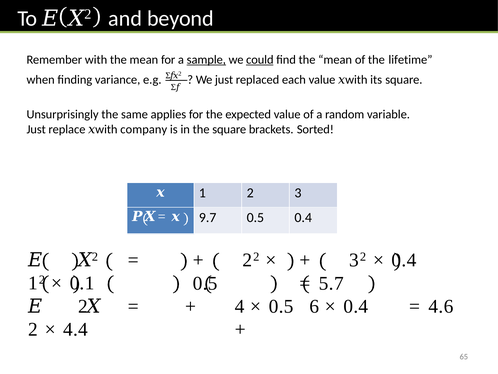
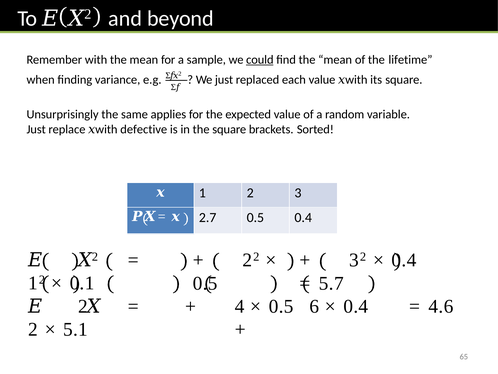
sample underline: present -> none (206, 59)
company: company -> defective (144, 129)
9.7: 9.7 -> 2.7 (208, 217)
4.4: 4.4 -> 5.1 (76, 329)
